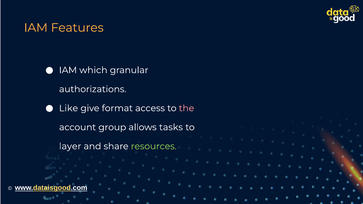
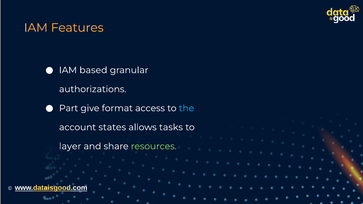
which: which -> based (93, 70)
Like: Like -> Part (69, 108)
the colour: pink -> light blue (187, 108)
group: group -> states (112, 127)
